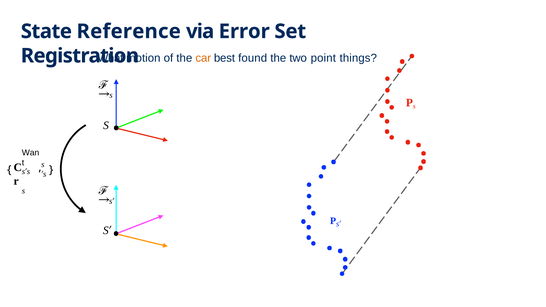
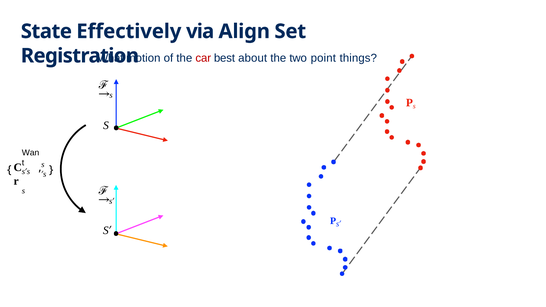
Reference: Reference -> Effectively (129, 31)
Error: Error -> Align (244, 31)
car colour: orange -> red (203, 58)
found: found -> about (253, 58)
